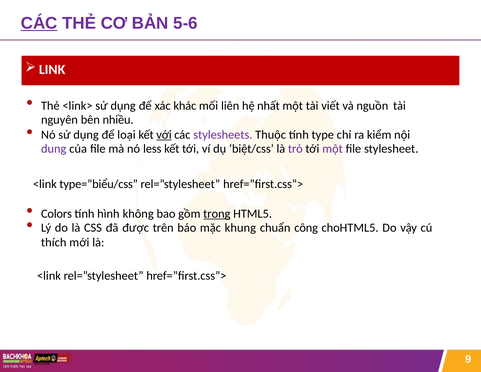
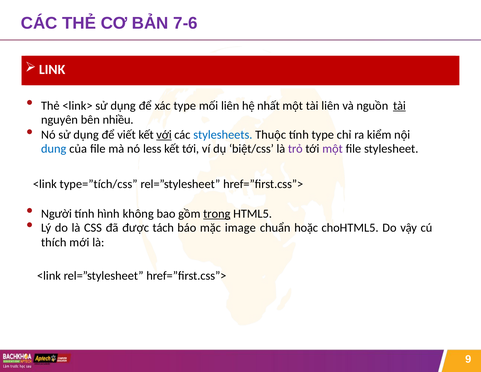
CÁC underline: present -> none (39, 23)
5-6: 5-6 -> 7-6 (186, 23)
xác khác: khác -> type (185, 106)
tài viết: viết -> liên (330, 106)
tài underline: none -> present (399, 106)
loại: loại -> viết (127, 135)
stylesheets colour: purple -> blue (223, 135)
dung colour: purple -> blue (54, 149)
type=”biểu/css: type=”biểu/css -> type=”tích/css (99, 184)
Colors: Colors -> Người (56, 214)
trên: trên -> tách (163, 228)
khung: khung -> image (240, 228)
công: công -> hoặc (306, 228)
